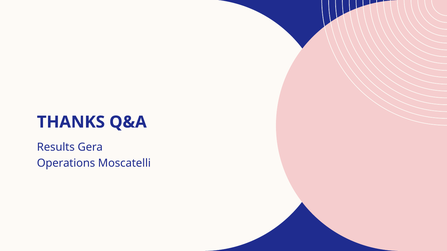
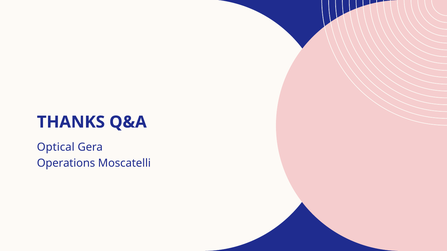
Results: Results -> Optical (56, 147)
